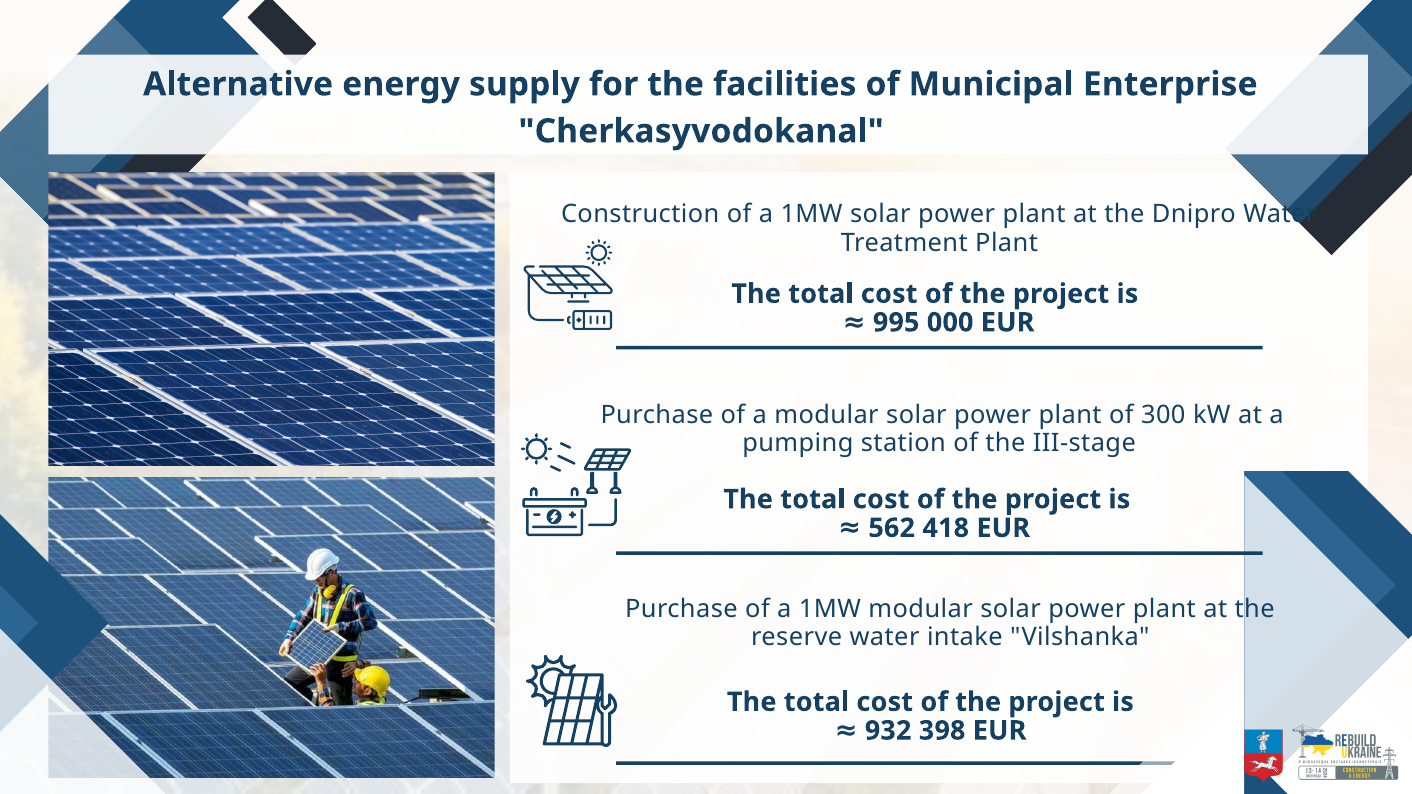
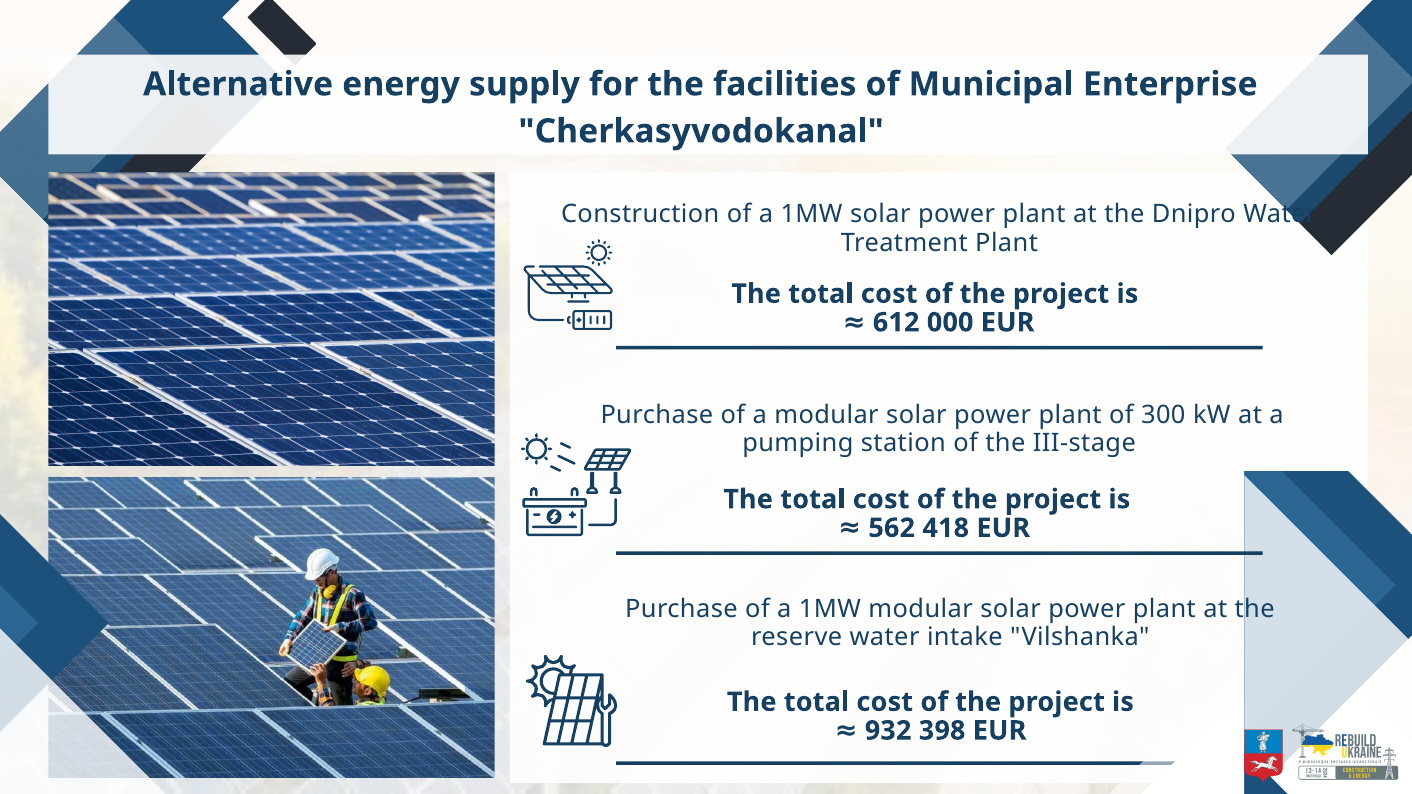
995: 995 -> 612 (896, 323)
